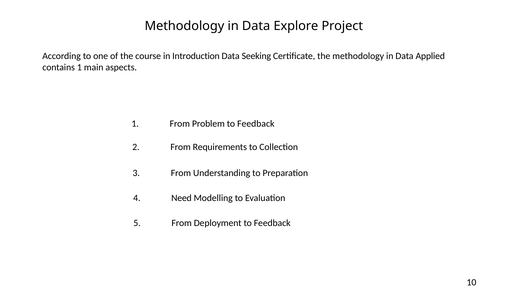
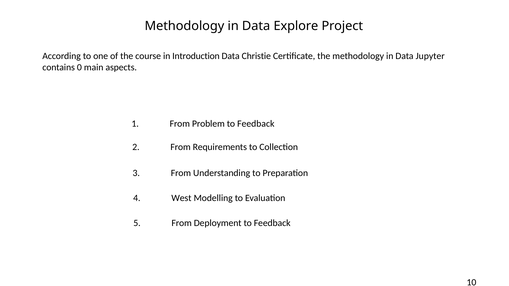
Seeking: Seeking -> Christie (256, 56)
Applied: Applied -> Jupyter (430, 56)
contains 1: 1 -> 0 (79, 67)
Need: Need -> West (181, 198)
